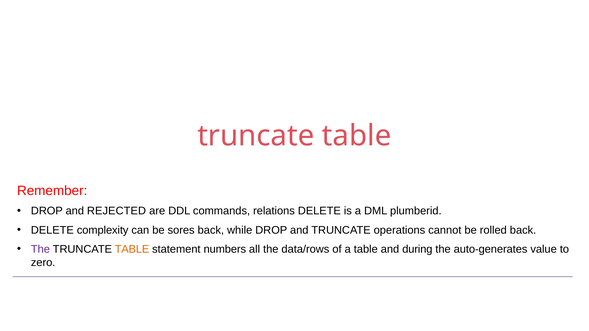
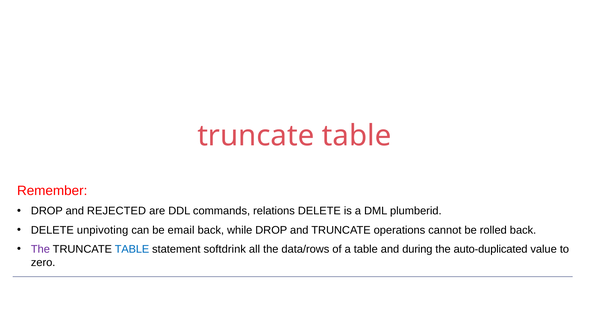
complexity: complexity -> unpivoting (103, 230)
sores: sores -> email (181, 230)
TABLE colour: orange -> blue (132, 249)
numbers: numbers -> softdrink (225, 249)
auto-generates: auto-generates -> auto-duplicated (491, 249)
